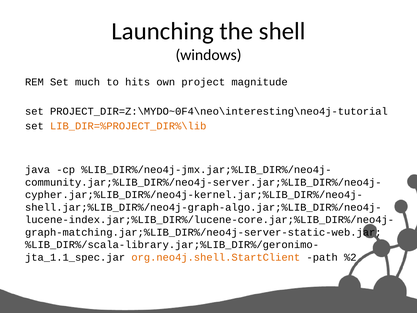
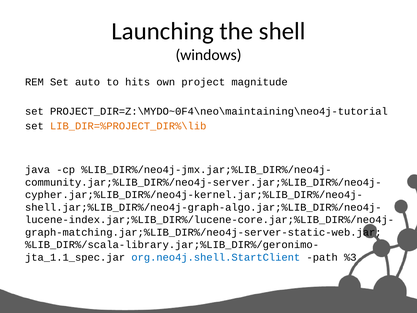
much: much -> auto (88, 82)
PROJECT_DIR=Z:\MYDO~0F4\neo\interesting\neo4j-tutorial: PROJECT_DIR=Z:\MYDO~0F4\neo\interesting\neo4j-tutorial -> PROJECT_DIR=Z:\MYDO~0F4\neo\maintaining\neo4j-tutorial (219, 111)
org.neo4j.shell.StartClient colour: orange -> blue (216, 257)
%2: %2 -> %3 (350, 257)
